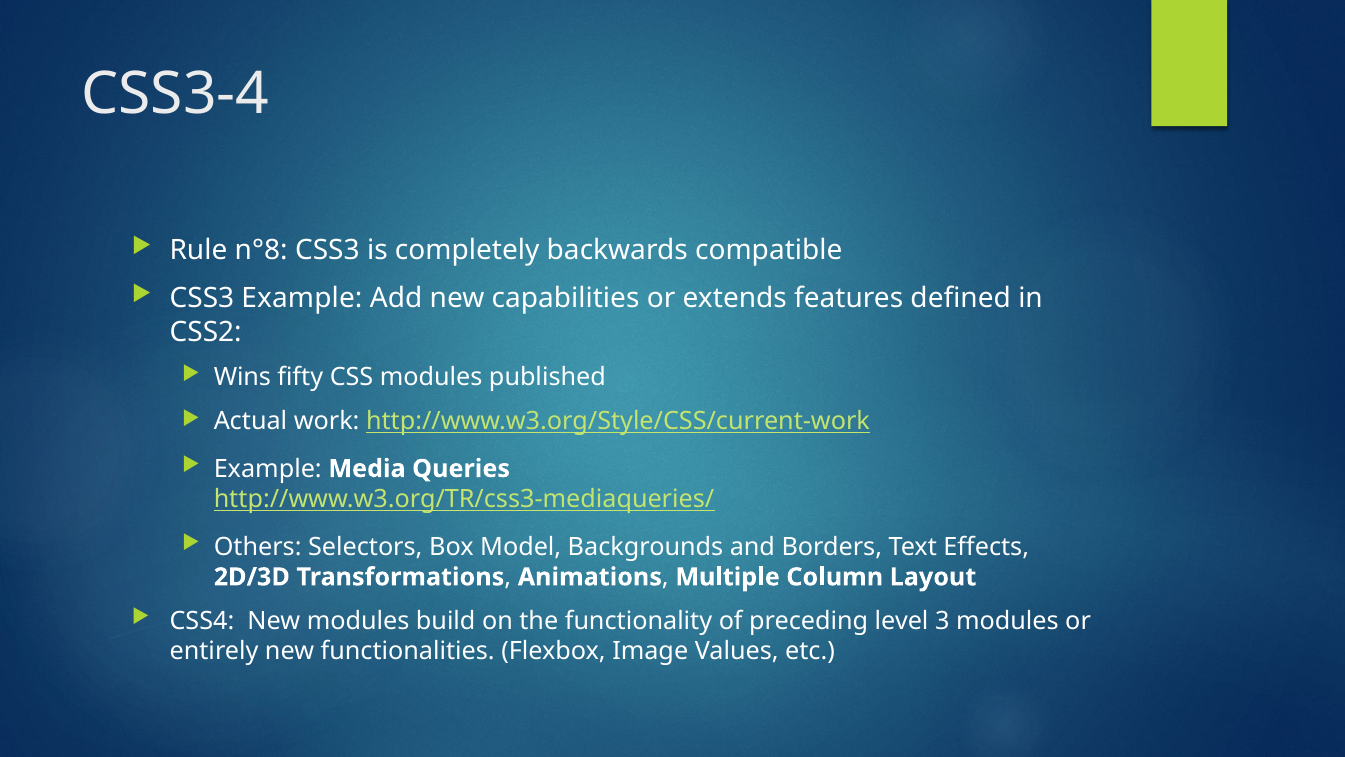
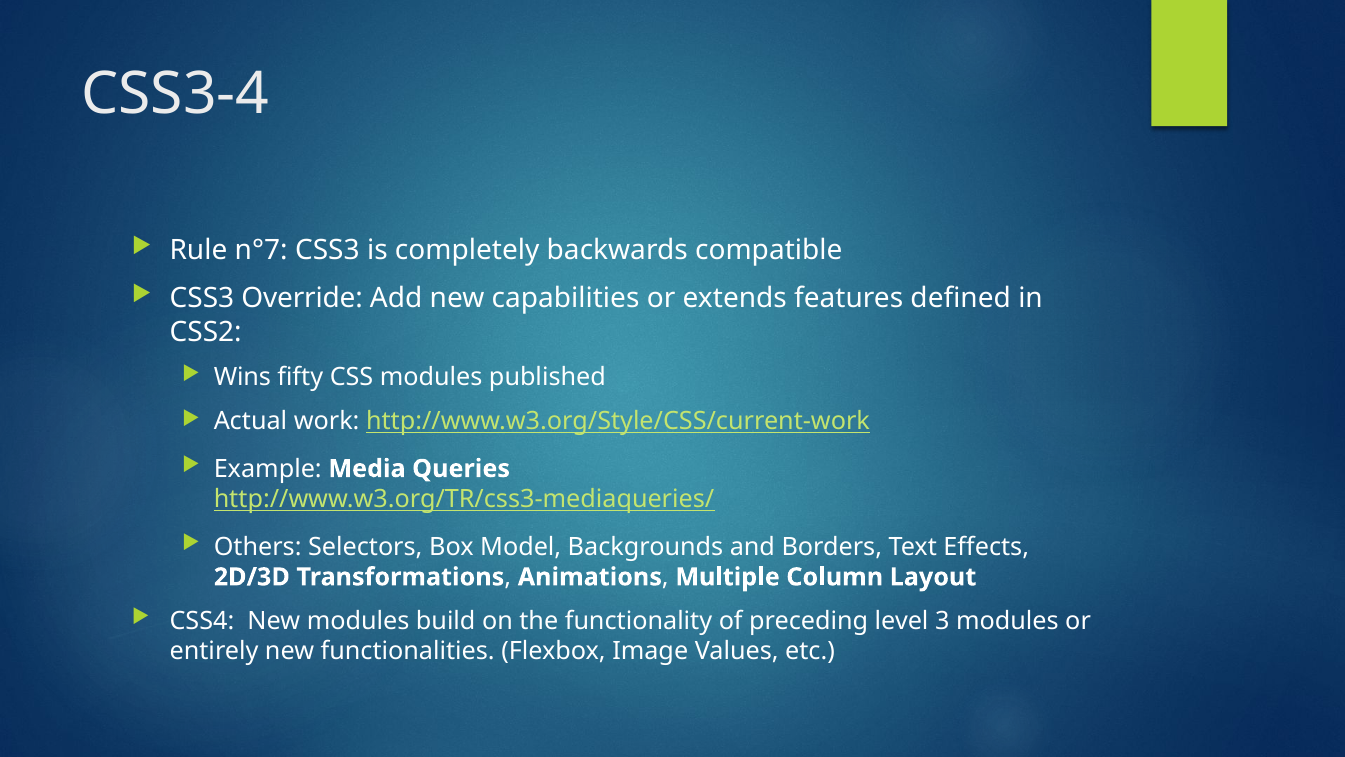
n°8: n°8 -> n°7 (261, 250)
CSS3 Example: Example -> Override (302, 298)
